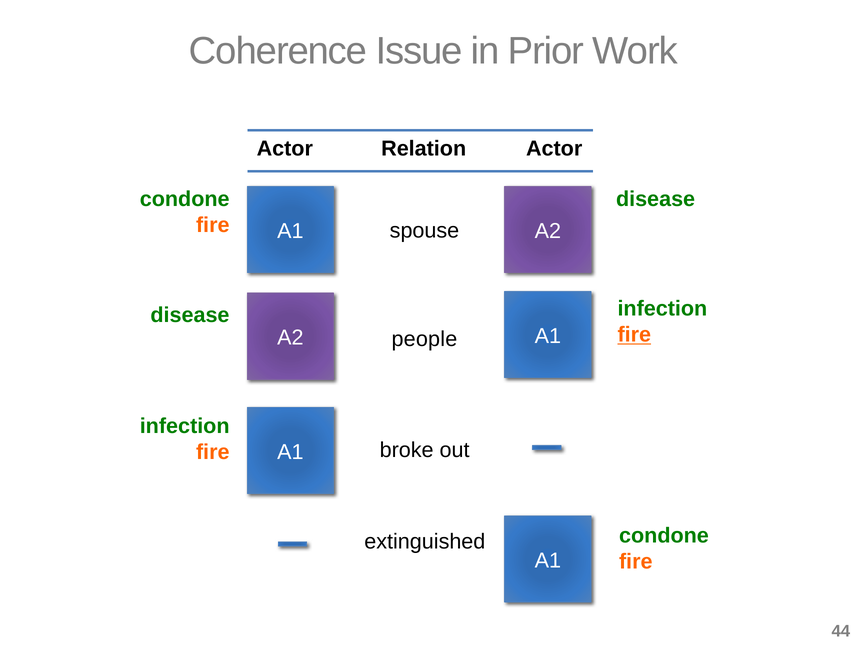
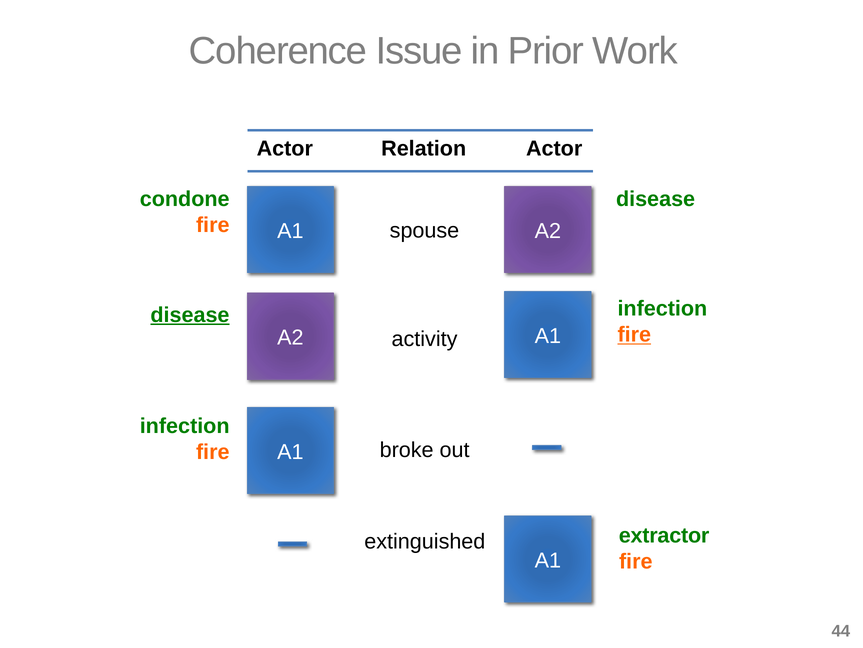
disease underline: none -> present (190, 315)
people: people -> activity (424, 339)
condone: condone -> extractor (664, 535)
